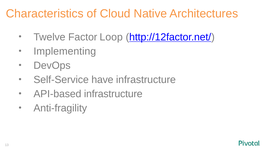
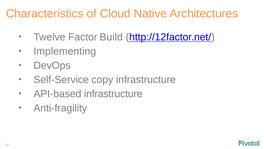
Loop: Loop -> Build (111, 37)
have: have -> copy (102, 79)
